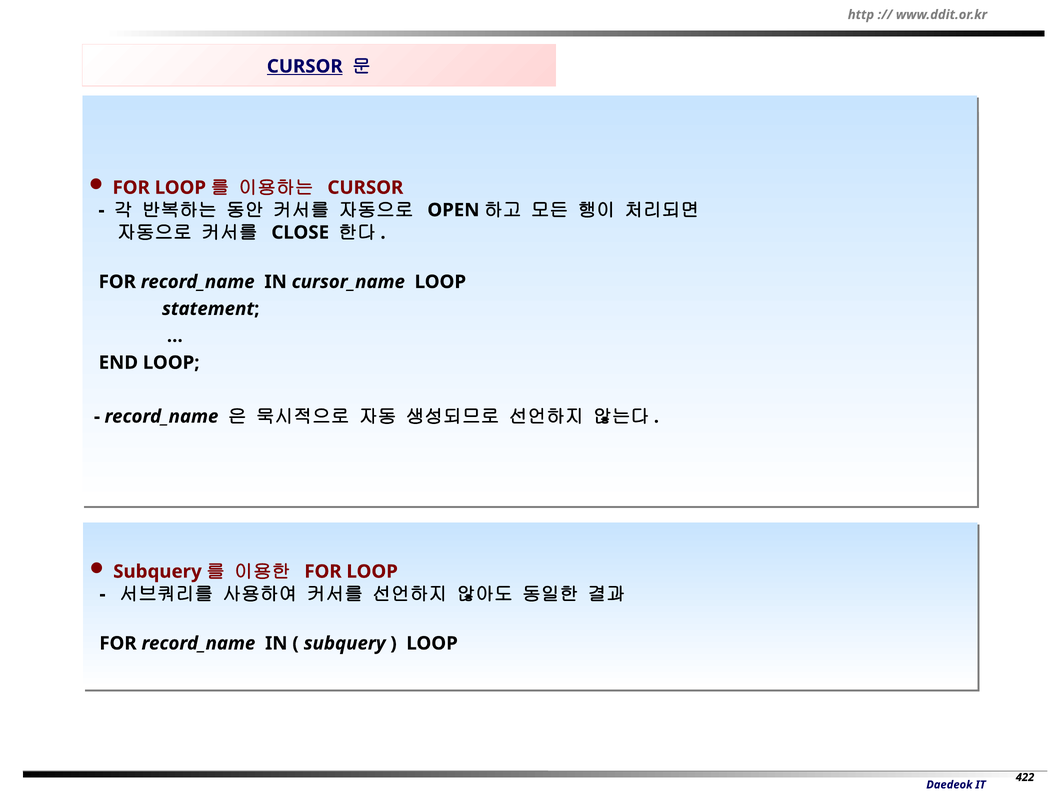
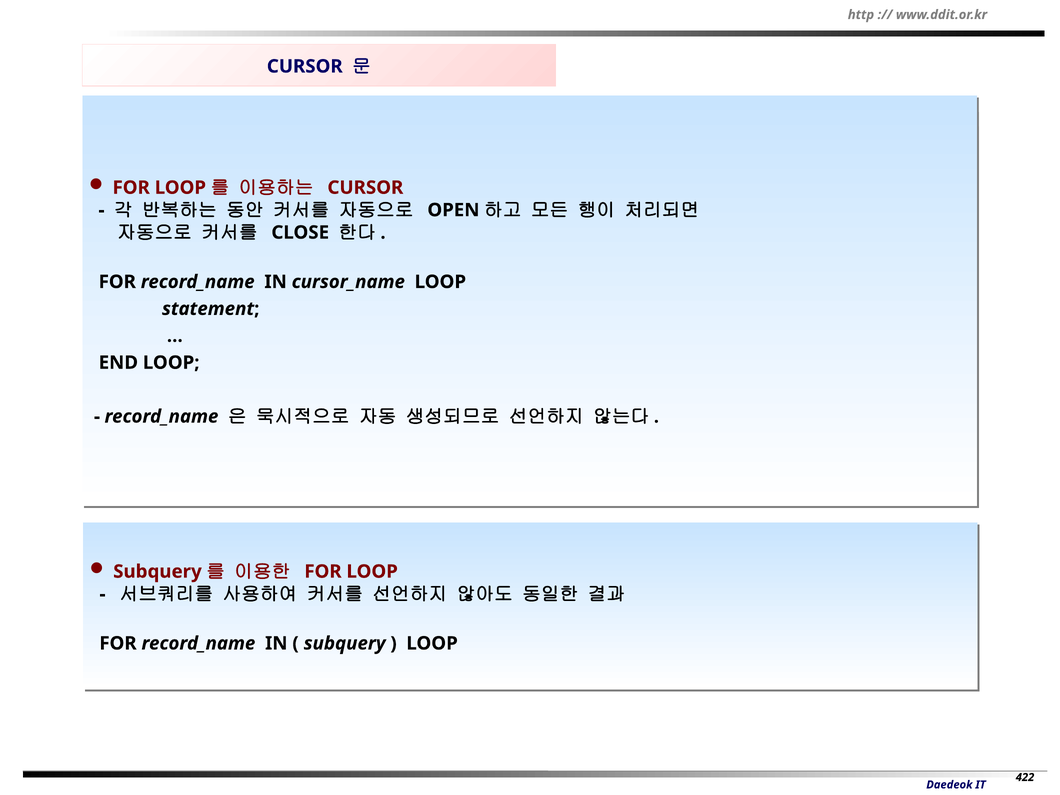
CURSOR underline: present -> none (305, 66)
